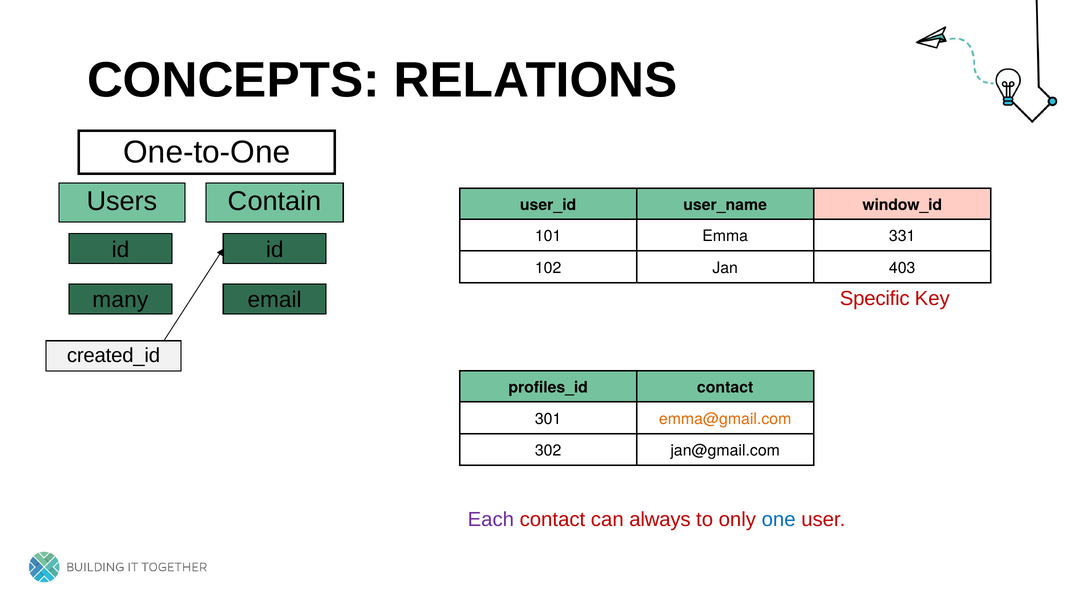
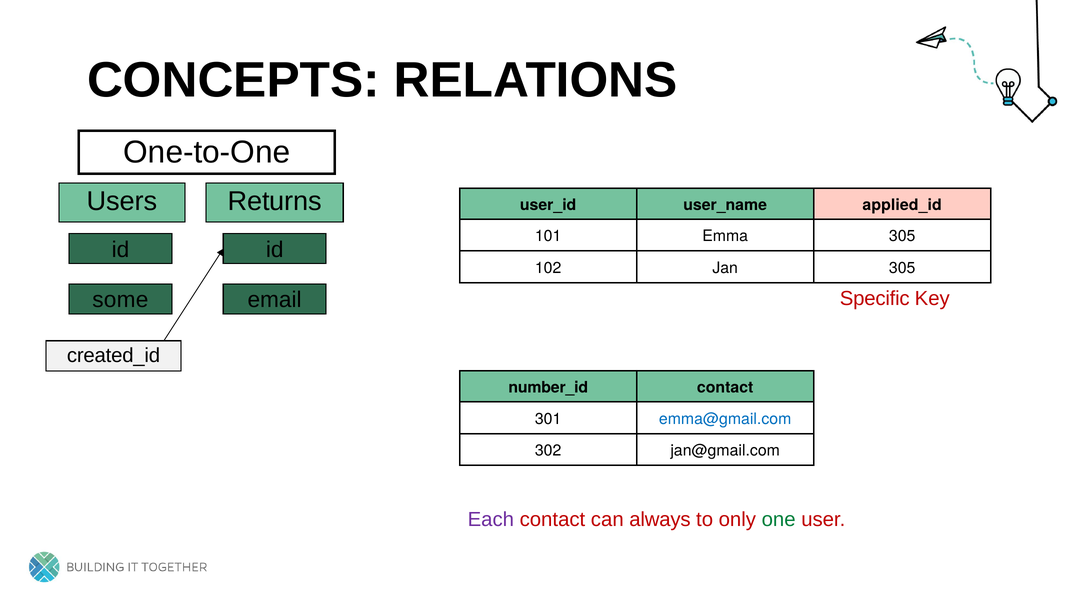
Contain: Contain -> Returns (275, 201)
window_id: window_id -> applied_id (902, 205)
Emma 331: 331 -> 305 (902, 236)
Jan 403: 403 -> 305 (902, 268)
many: many -> some (120, 300)
profiles_id: profiles_id -> number_id (548, 388)
emma@gmail.com colour: orange -> blue (725, 419)
one colour: blue -> green (779, 519)
